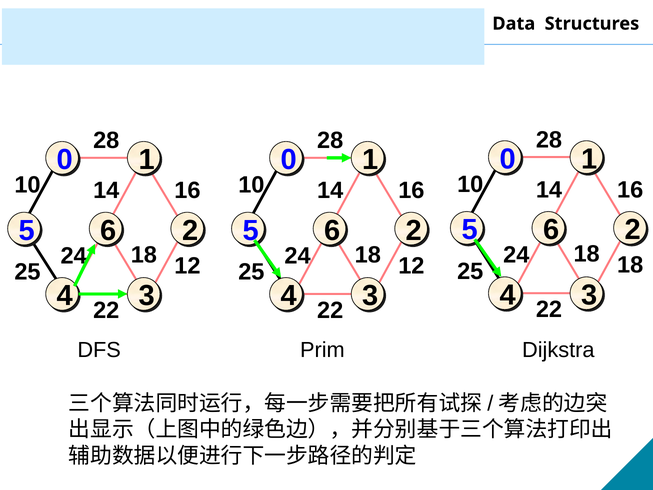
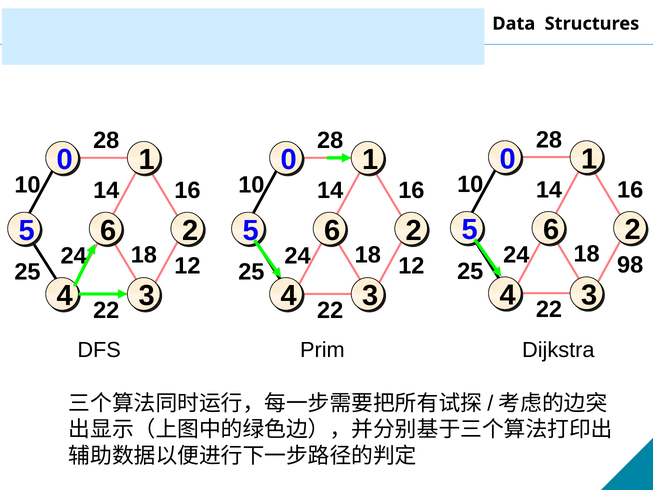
18 18: 18 -> 98 (630, 265)
